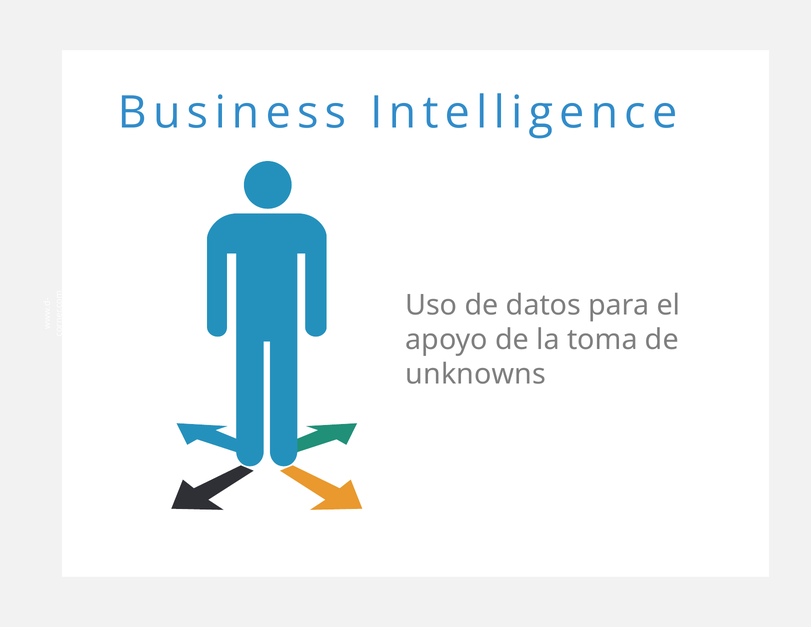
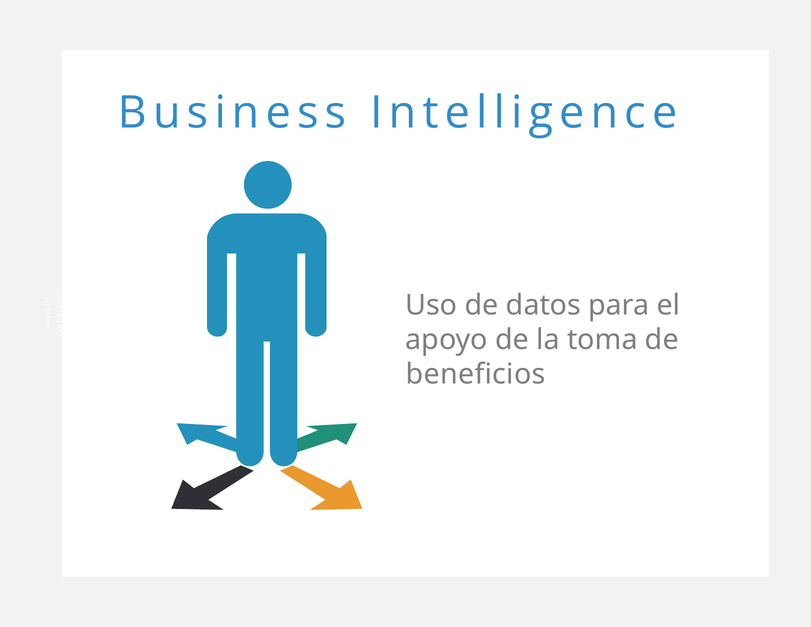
unknowns: unknowns -> beneficios (476, 374)
